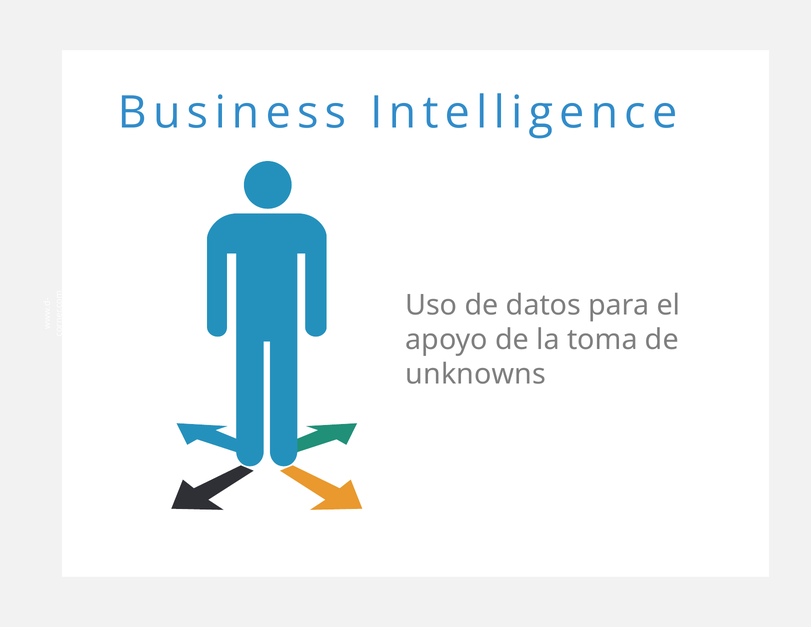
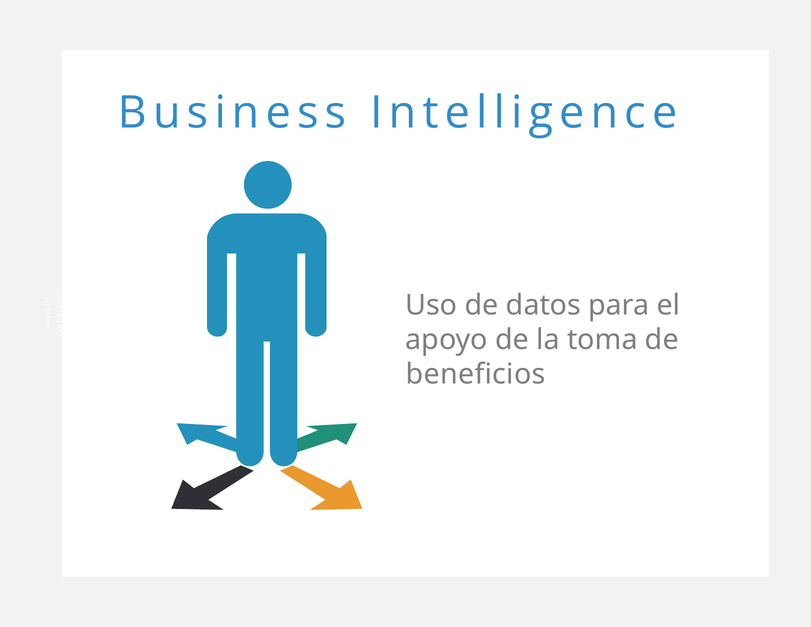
unknowns: unknowns -> beneficios (476, 374)
